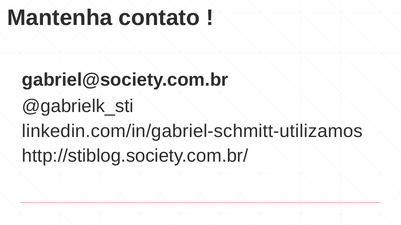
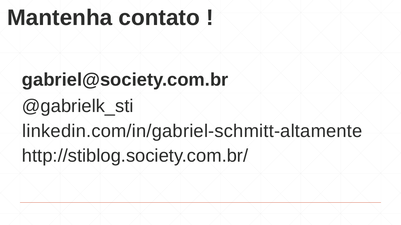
linkedin.com/in/gabriel-schmitt-utilizamos: linkedin.com/in/gabriel-schmitt-utilizamos -> linkedin.com/in/gabriel-schmitt-altamente (192, 131)
